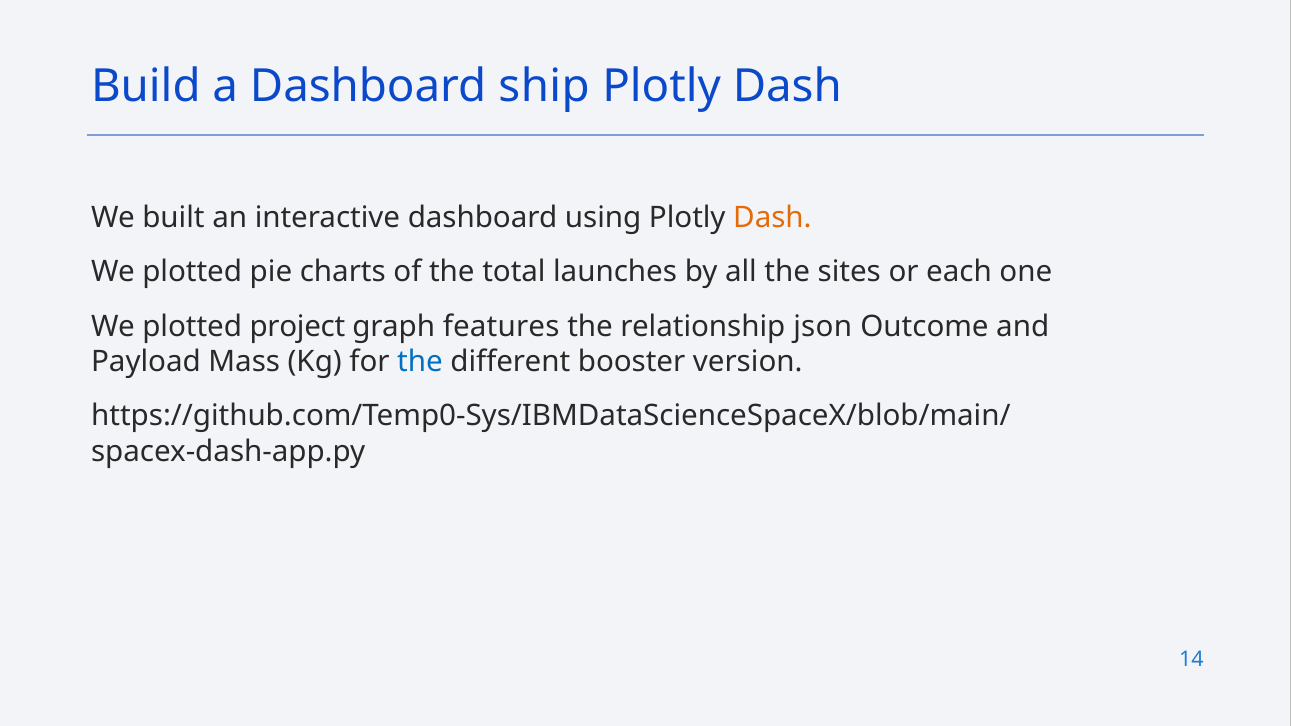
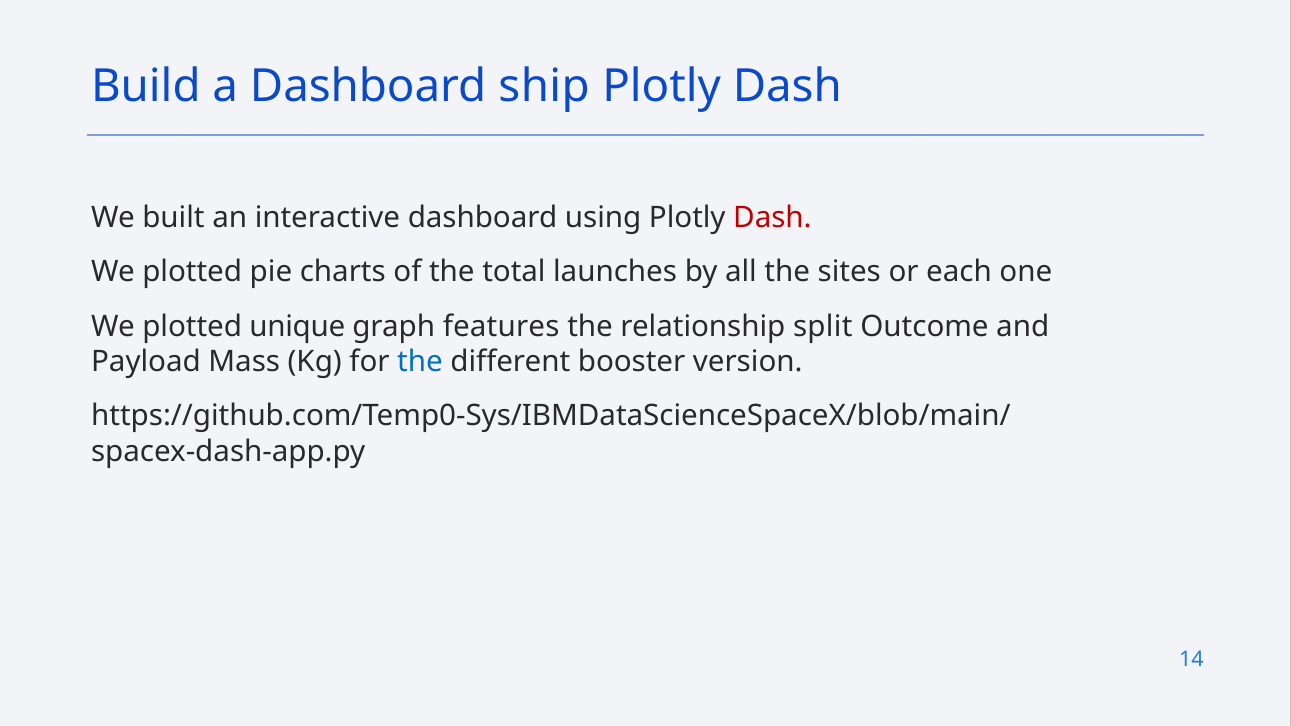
Dash colour: orange -> red (772, 218)
project: project -> unique (297, 326)
json: json -> split (823, 326)
